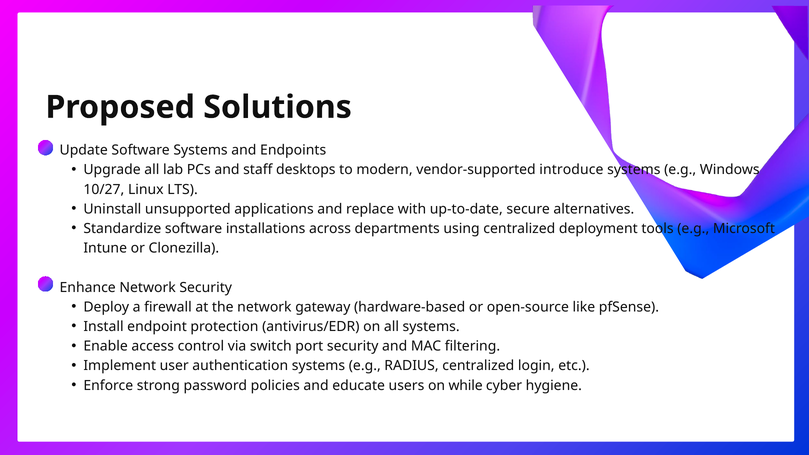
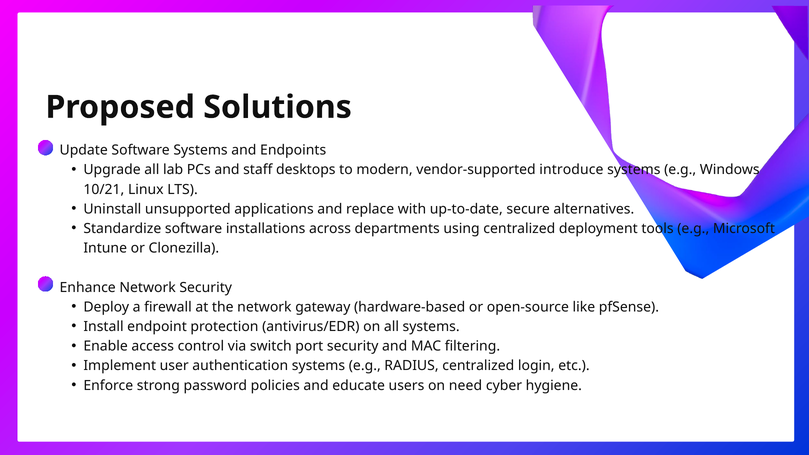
10/27: 10/27 -> 10/21 (104, 189)
while: while -> need (465, 385)
